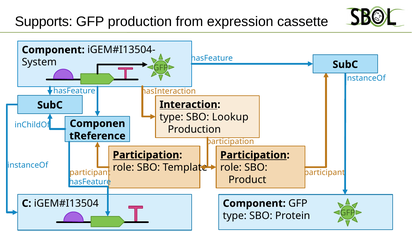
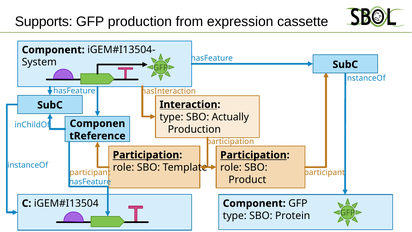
Lookup: Lookup -> Actually (230, 117)
